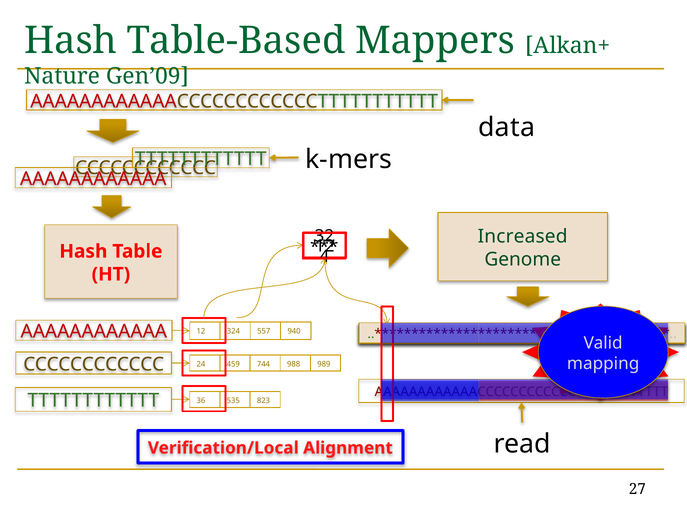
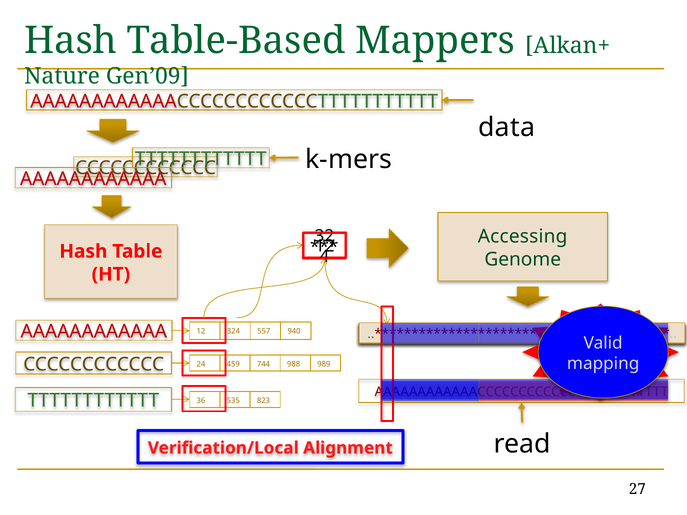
Increased: Increased -> Accessing (523, 237)
